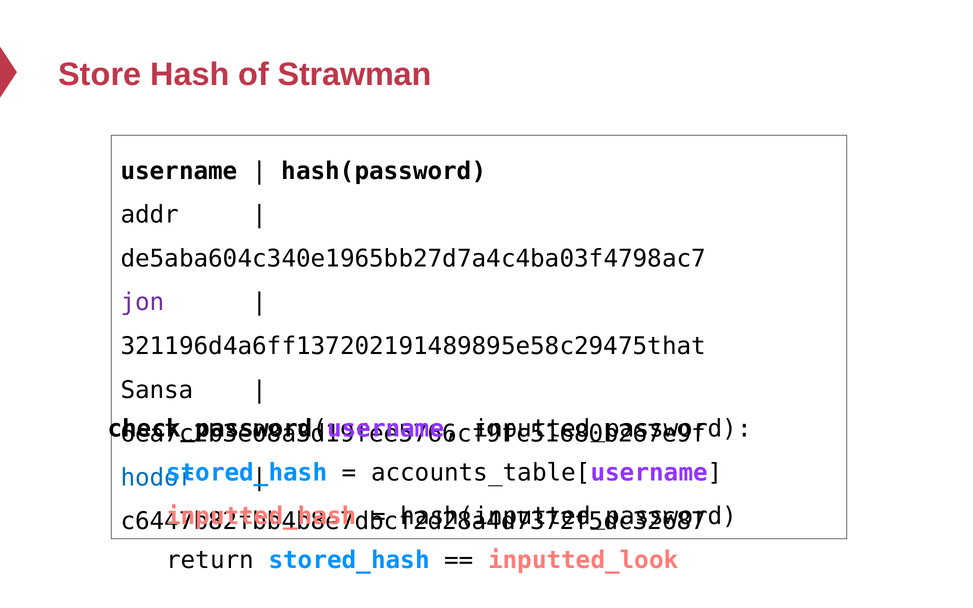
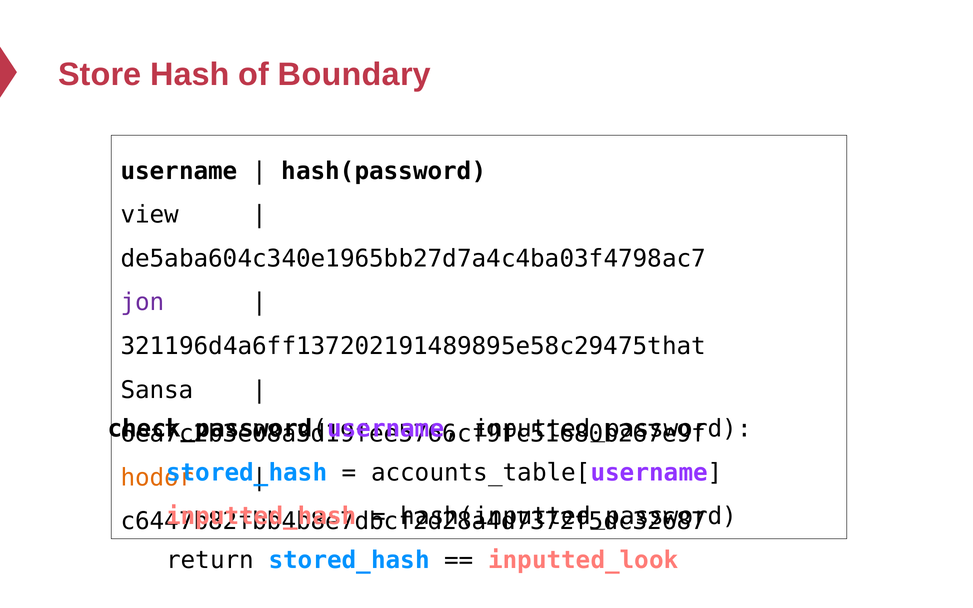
Strawman: Strawman -> Boundary (354, 75)
addr: addr -> view (150, 215)
hodor colour: blue -> orange (157, 478)
